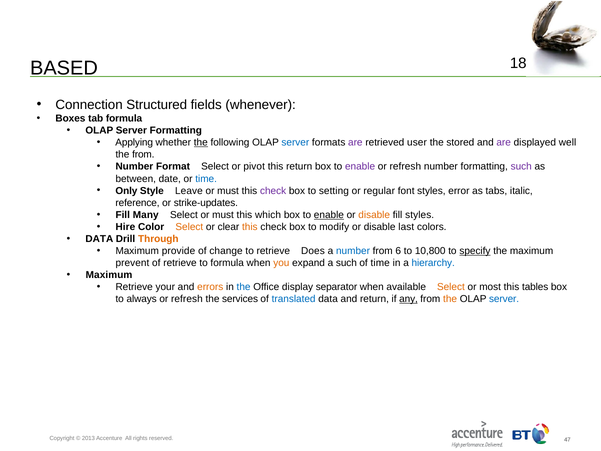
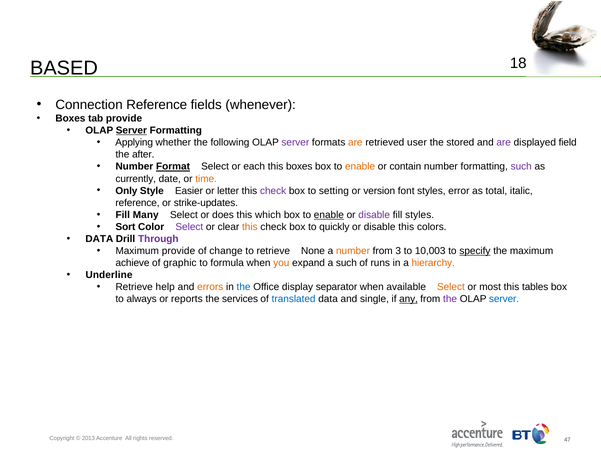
Connection Structured: Structured -> Reference (157, 105)
tab formula: formula -> provide (124, 119)
Server underline: none -> present (131, 131)
the underline: present -> none (201, 143)
server colour: blue -> purple (295, 143)
are colour: purple -> orange (355, 143)
well: well -> field (568, 143)
the from: from -> after (143, 155)
Format underline: none -> present (173, 167)
pivot: pivot -> each (254, 167)
this return: return -> boxes (299, 167)
enable colour: purple -> orange (360, 167)
refresh: refresh -> contain (405, 167)
between: between -> currently (136, 179)
time colour: blue -> orange (206, 179)
Leave: Leave -> Easier (189, 191)
must: must -> letter (228, 191)
regular: regular -> version (379, 191)
tabs: tabs -> total (496, 191)
Select or must: must -> does (223, 215)
disable colour: orange -> purple (374, 215)
Hire: Hire -> Sort (125, 227)
Select colour: orange -> purple (189, 227)
modify: modify -> quickly (334, 227)
disable last: last -> this (406, 227)
Through colour: orange -> purple (158, 239)
Does: Does -> None (313, 251)
number colour: blue -> orange (353, 251)
6: 6 -> 3 (398, 251)
10,800: 10,800 -> 10,003 (430, 251)
prevent: prevent -> achieve (133, 263)
of retrieve: retrieve -> graphic (180, 263)
of time: time -> runs (380, 263)
hierarchy colour: blue -> orange (433, 263)
Maximum: Maximum -> Underline (109, 275)
your: your -> help (165, 287)
refresh: refresh -> reports (187, 299)
and return: return -> single (374, 299)
the colour: orange -> purple (450, 299)
